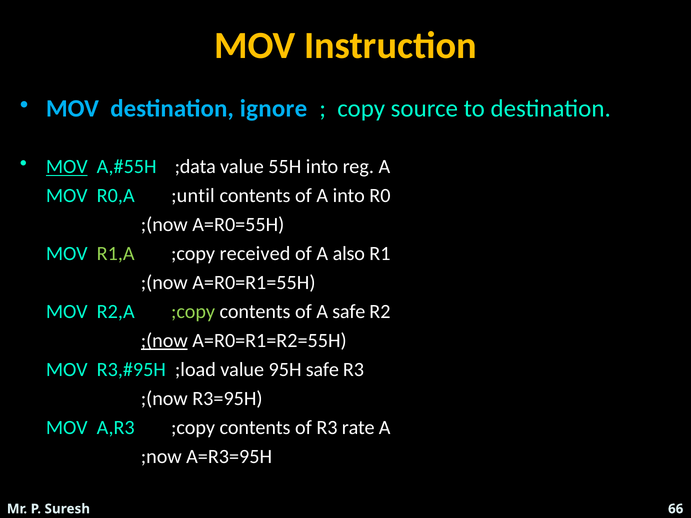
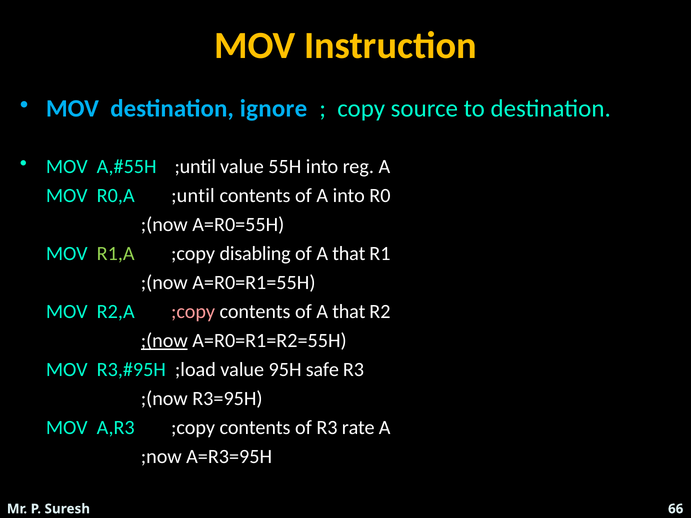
MOV underline: present -> none (67, 167)
;data: ;data -> ;until (195, 167)
received: received -> disabling (255, 254)
also: also -> that (349, 254)
;copy colour: light green -> pink (193, 312)
contents of A safe: safe -> that (349, 312)
